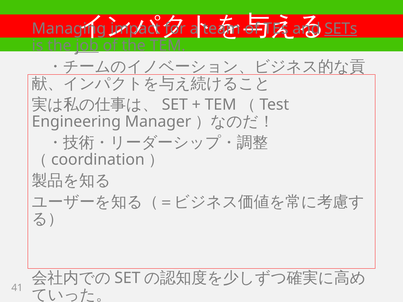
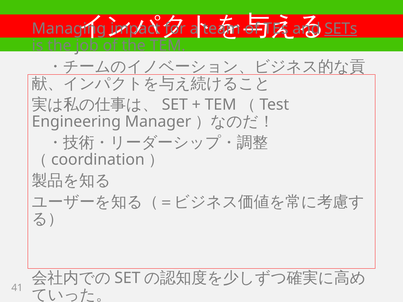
job underline: present -> none (87, 46)
